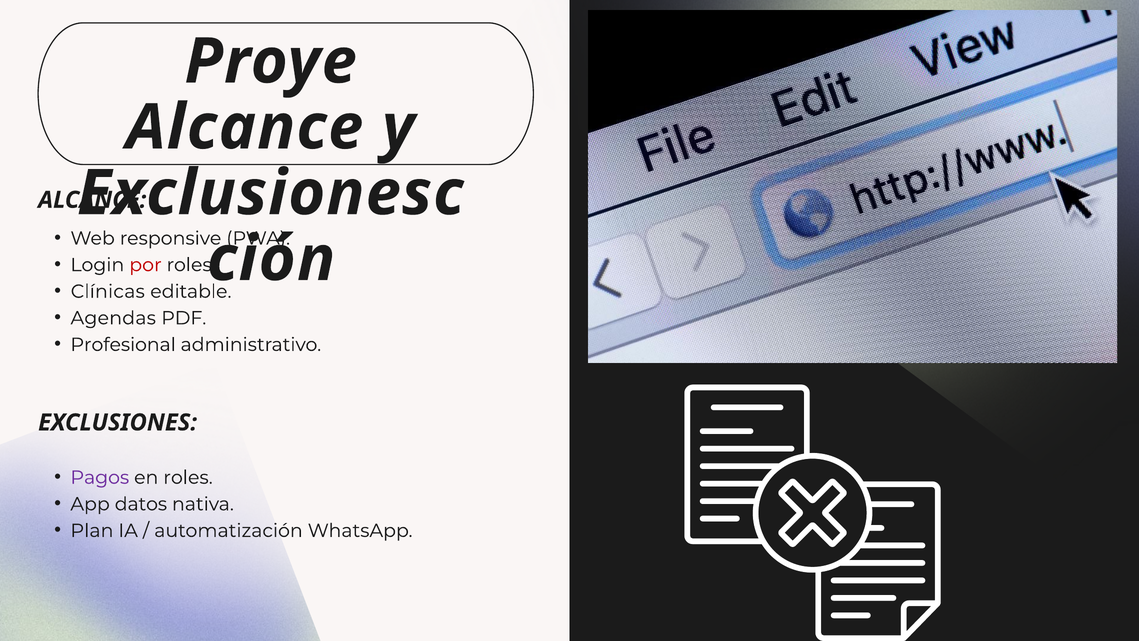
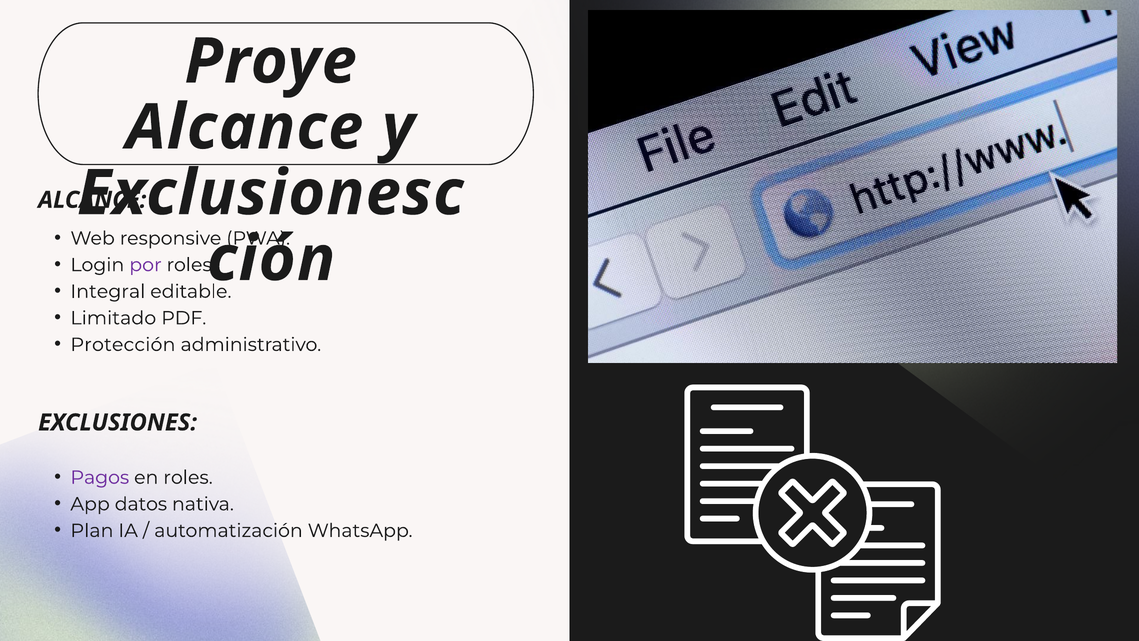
por colour: red -> purple (145, 265)
Clínicas: Clínicas -> Integral (108, 291)
Agendas: Agendas -> Limitado (113, 318)
Profesional: Profesional -> Protección (123, 345)
